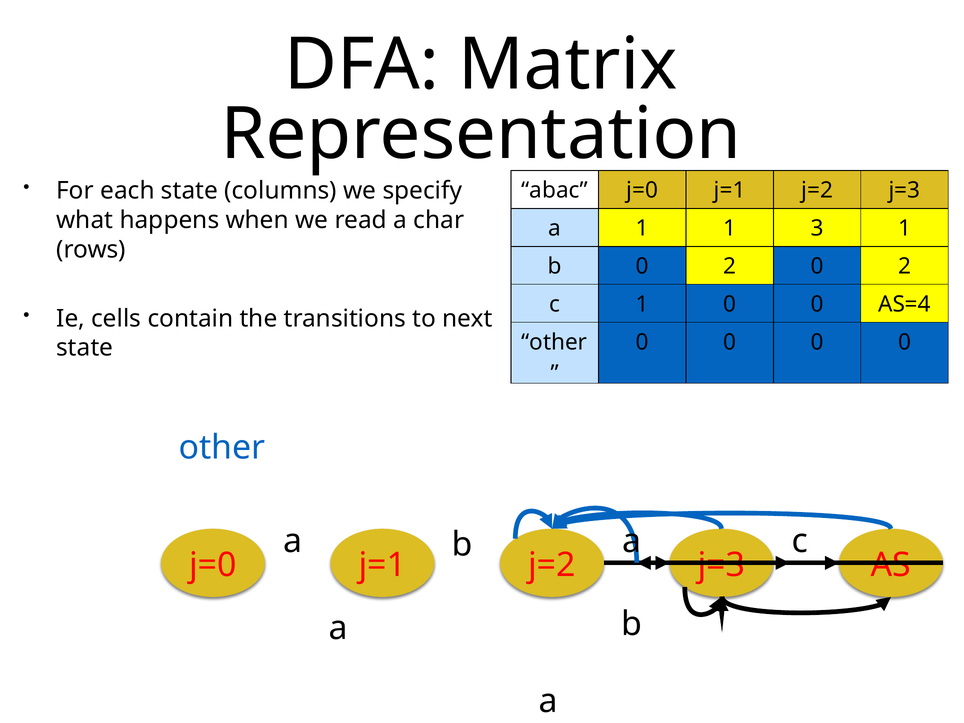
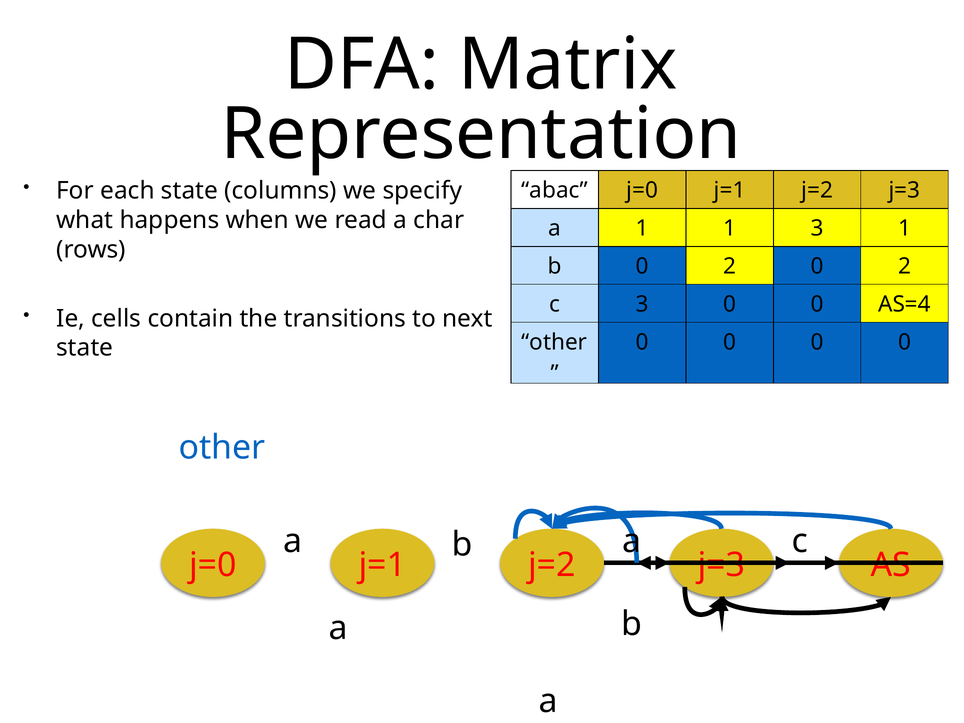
c 1: 1 -> 3 (642, 304)
